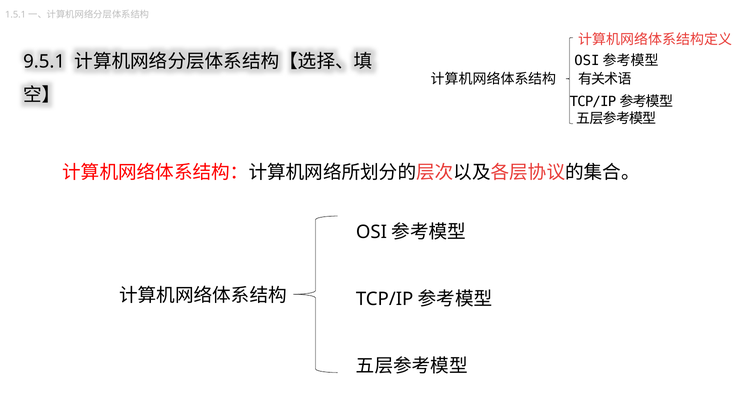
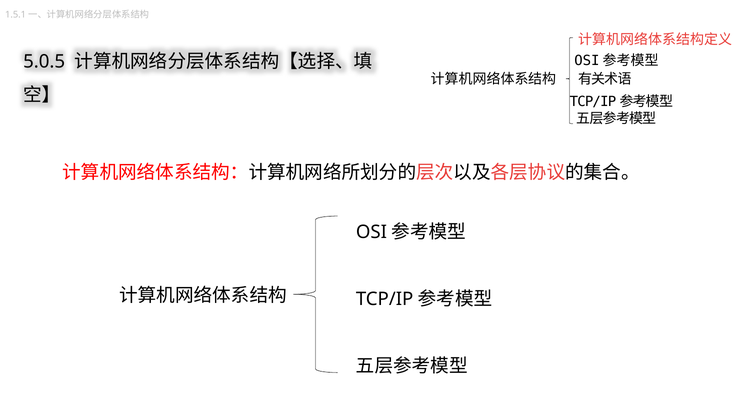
9.5.1: 9.5.1 -> 5.0.5 (44, 62)
